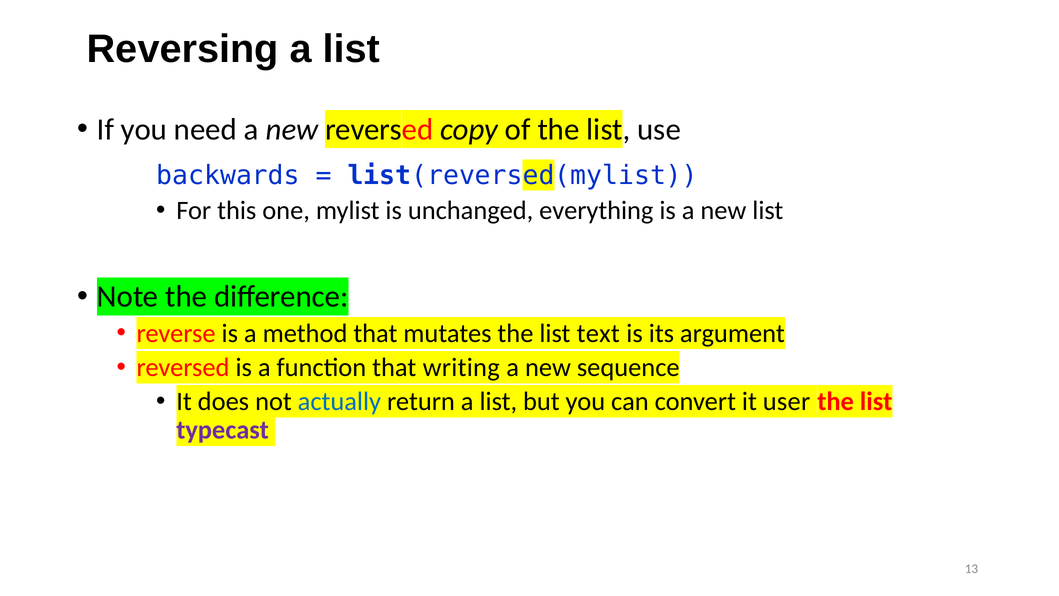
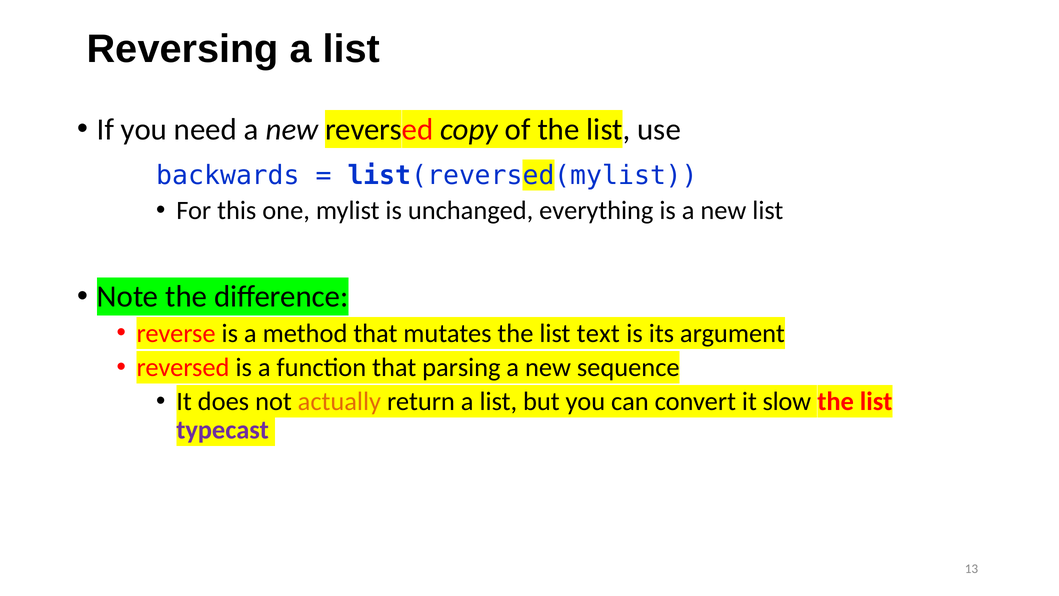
writing: writing -> parsing (461, 367)
actually colour: blue -> orange (339, 401)
user: user -> slow (787, 401)
